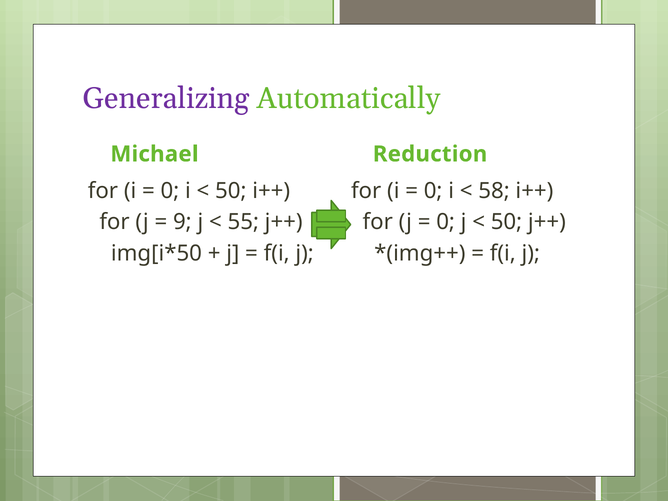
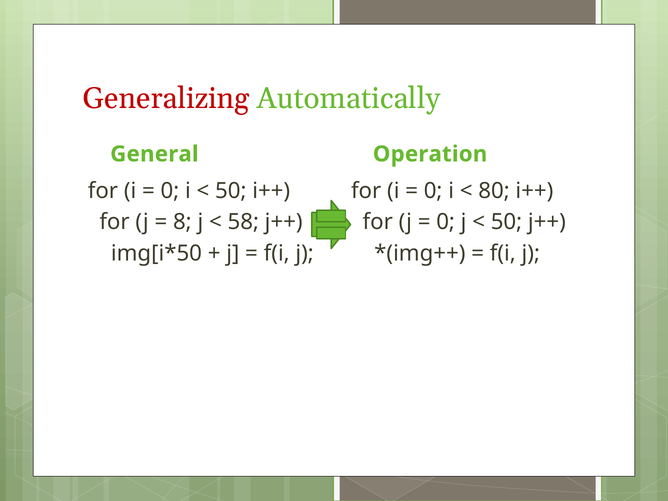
Generalizing colour: purple -> red (166, 98)
Michael: Michael -> General (154, 154)
Reduction: Reduction -> Operation (430, 154)
58: 58 -> 80 (494, 191)
9: 9 -> 8 (182, 222)
55: 55 -> 58 (243, 222)
